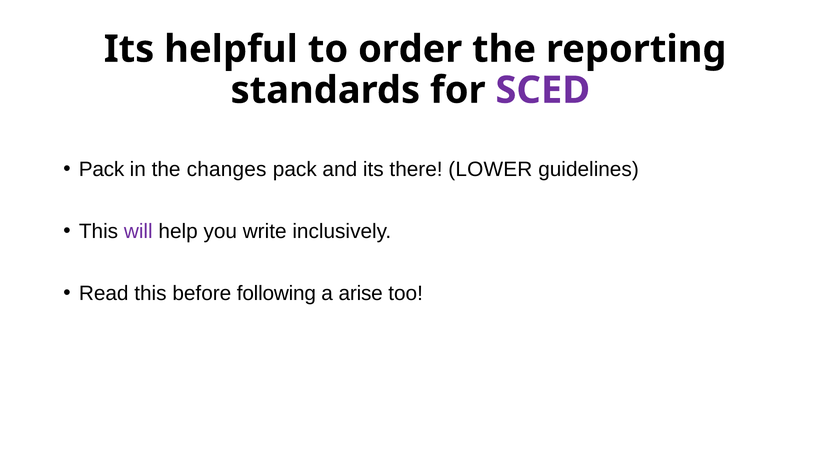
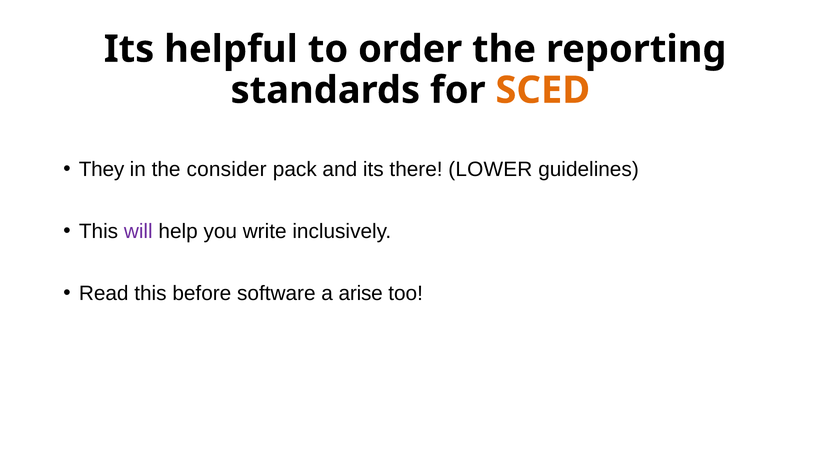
SCED colour: purple -> orange (543, 90)
Pack: Pack -> They (102, 169)
changes: changes -> consider (227, 169)
following: following -> software (276, 294)
